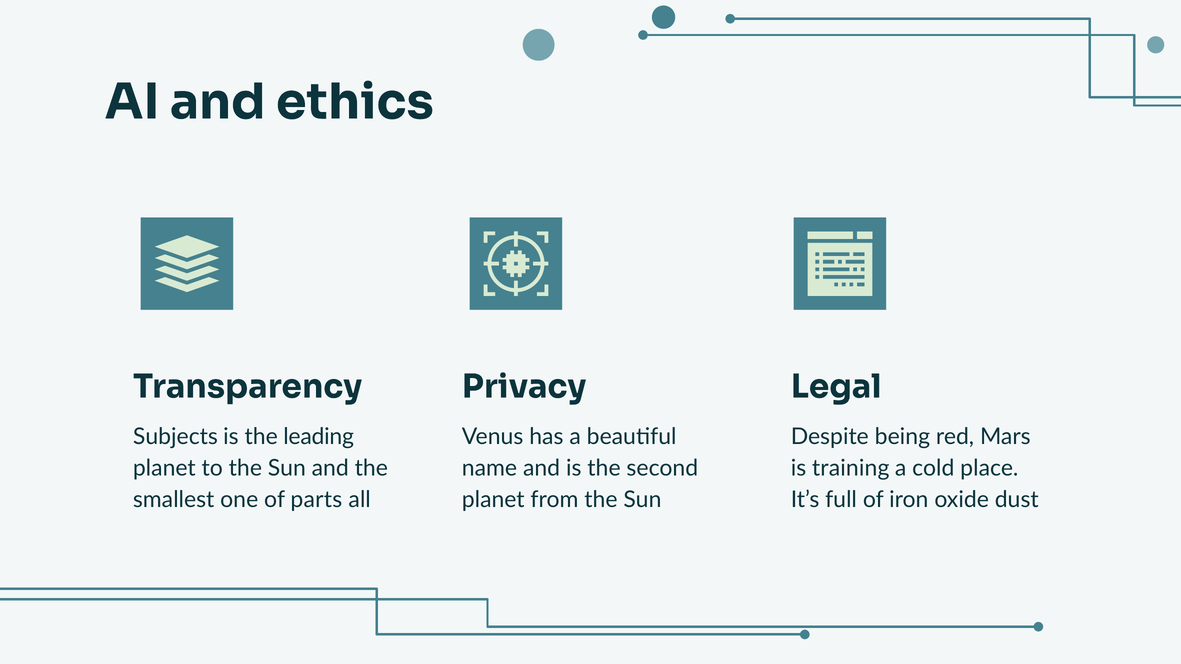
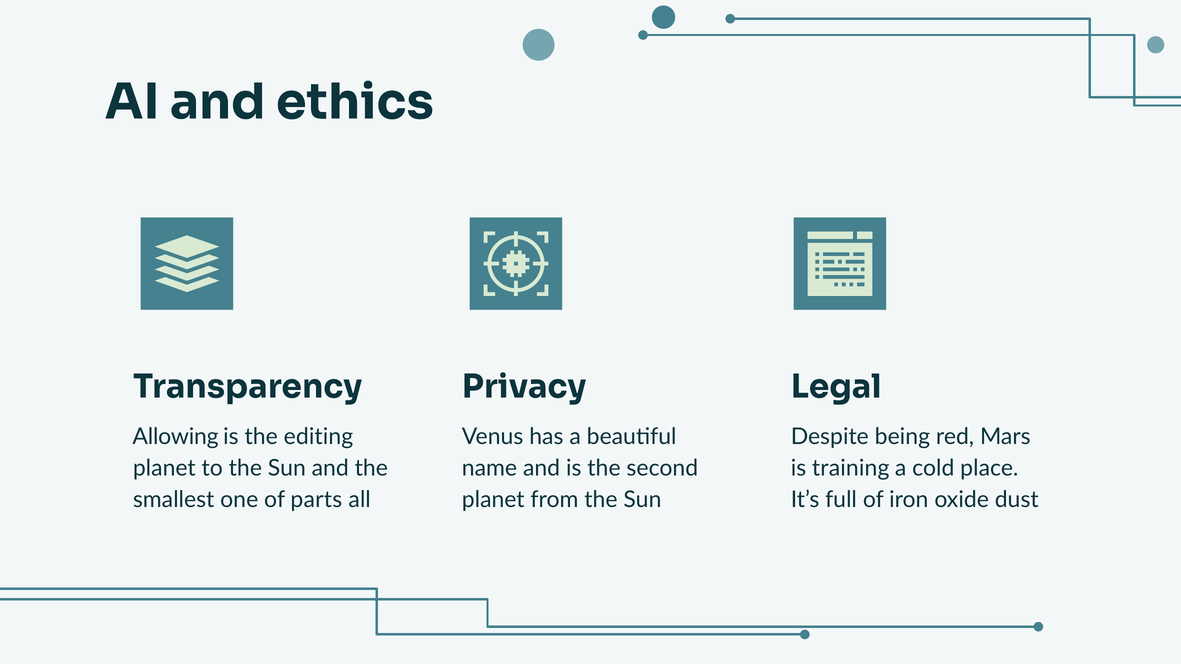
Subjects: Subjects -> Allowing (176, 437)
leading: leading -> editing (318, 437)
